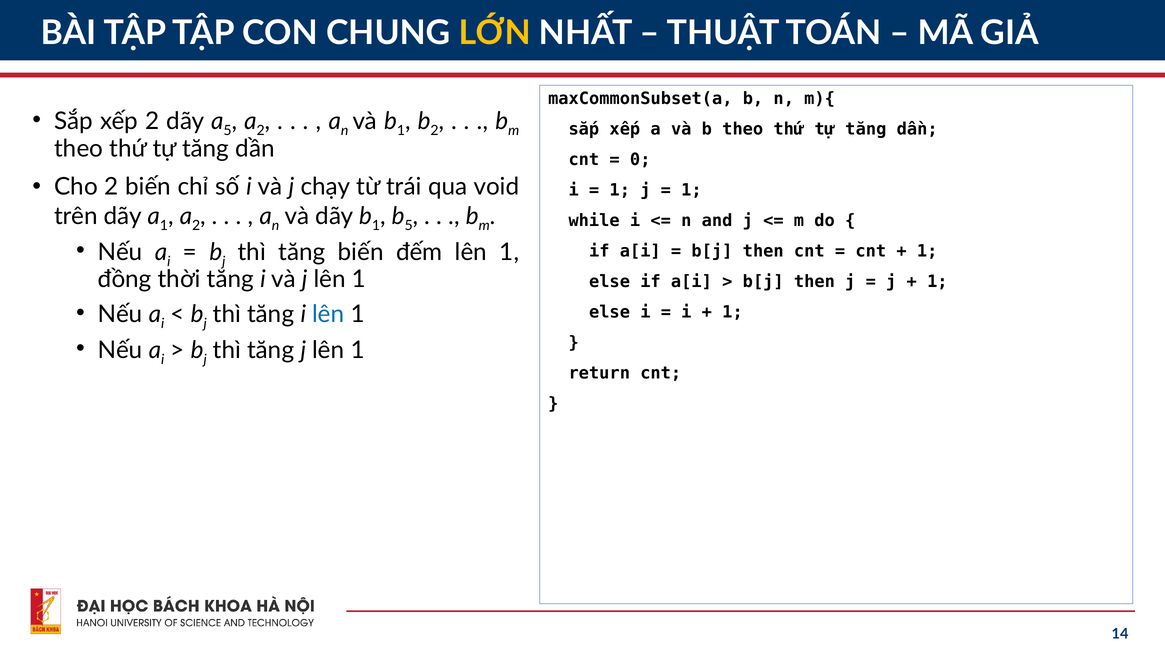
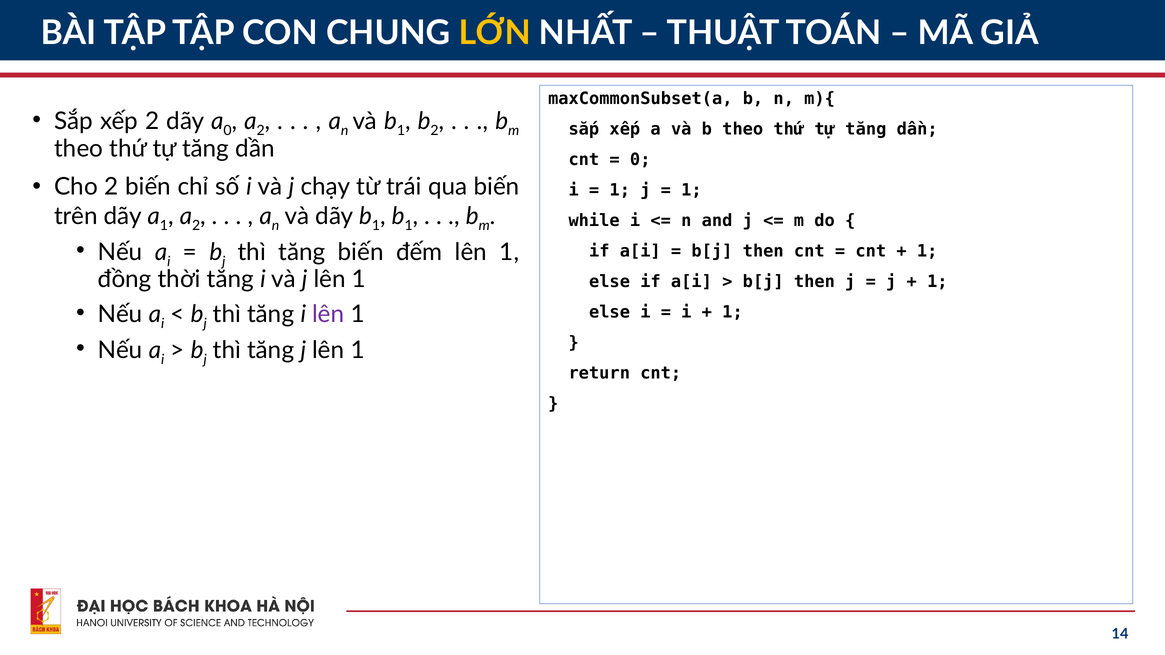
a 5: 5 -> 0 (228, 131)
qua void: void -> biến (497, 187)
5: 5 -> 1 (409, 226)
lên colour: blue -> purple (328, 314)
